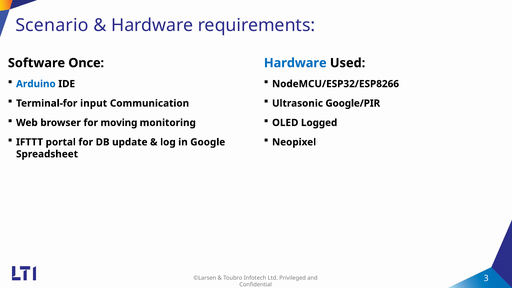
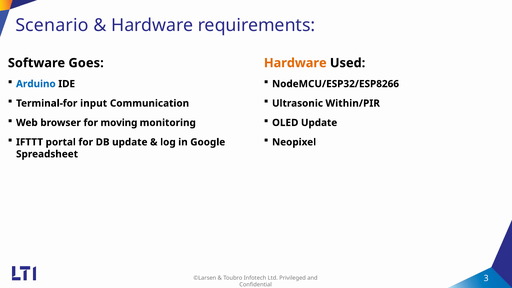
Once: Once -> Goes (86, 63)
Hardware colour: blue -> orange (295, 63)
Google/PIR: Google/PIR -> Within/PIR (353, 103)
OLED Logged: Logged -> Update (319, 123)
